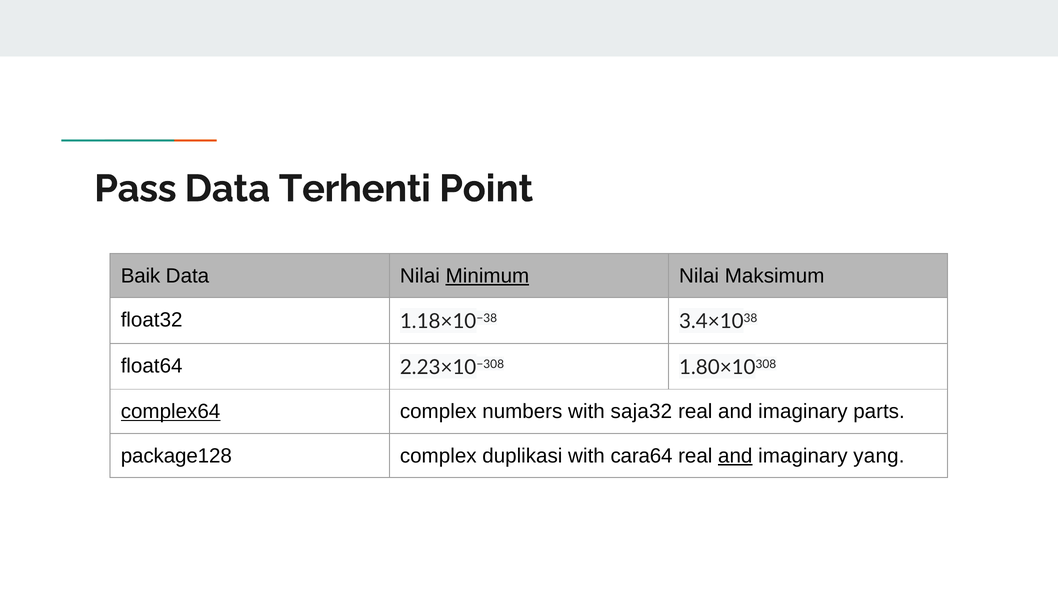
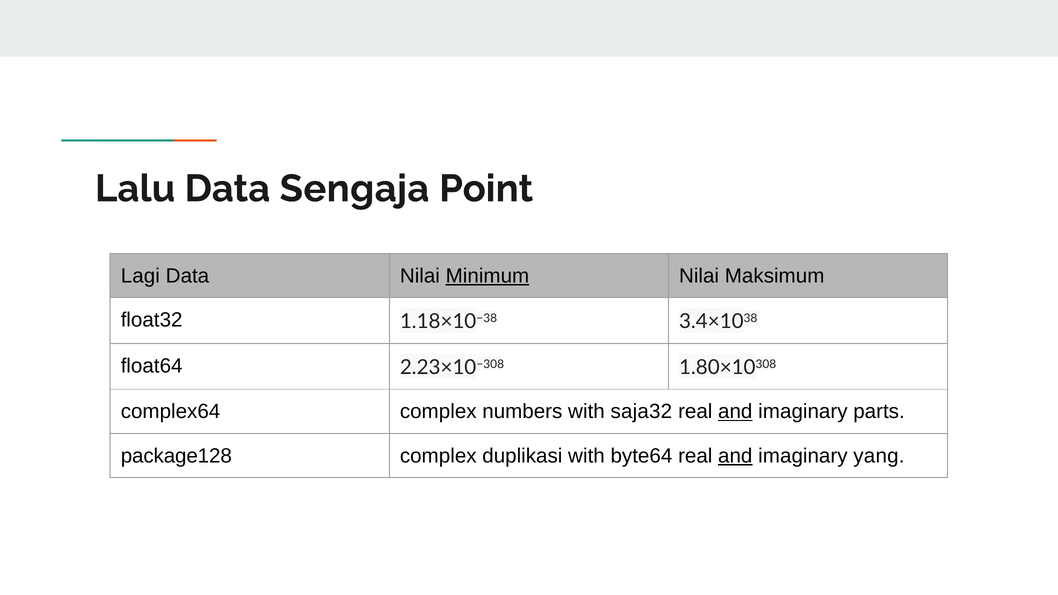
Pass: Pass -> Lalu (135, 189)
Terhenti: Terhenti -> Sengaja (354, 189)
Baik: Baik -> Lagi (140, 276)
complex64 underline: present -> none (171, 412)
and underline: none -> present (735, 412)
cara64: cara64 -> byte64 (641, 456)
